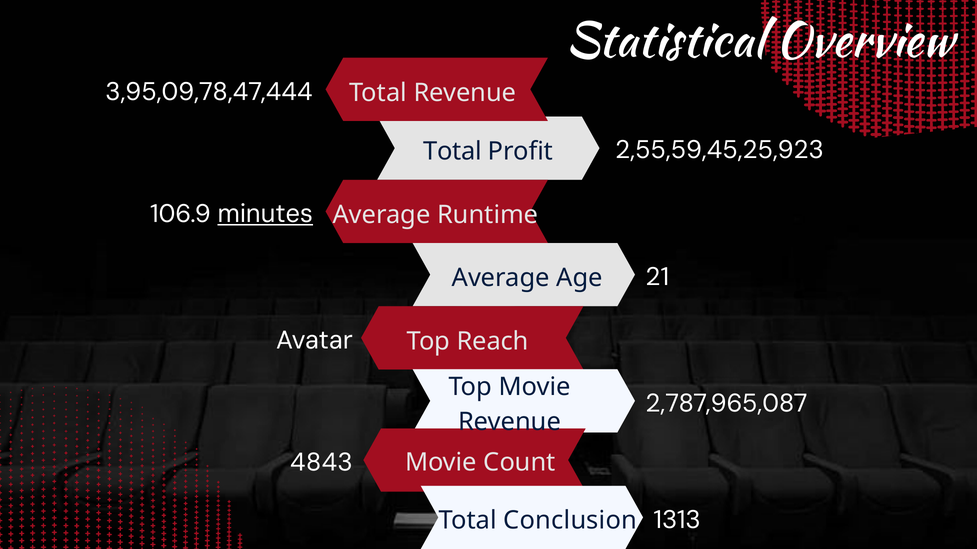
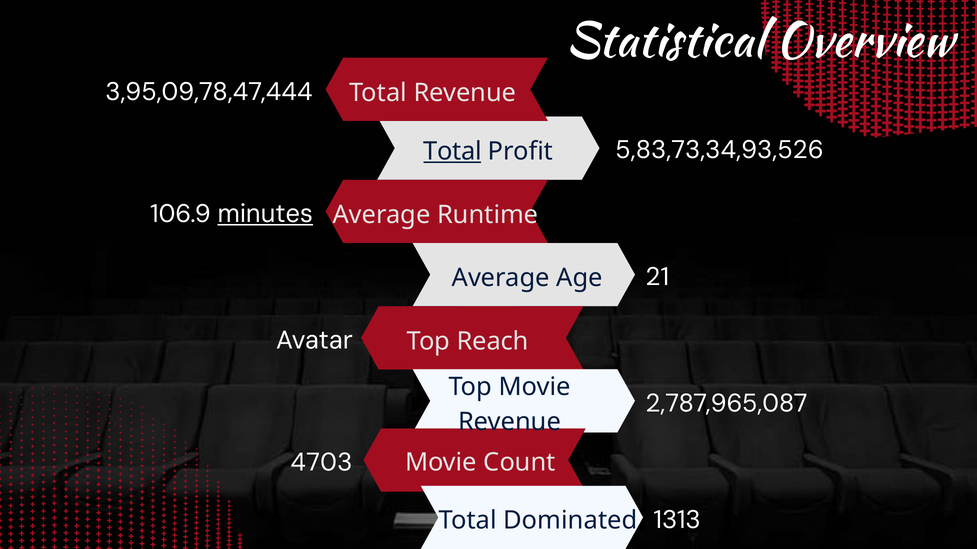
2,55,59,45,25,923: 2,55,59,45,25,923 -> 5,83,73,34,93,526 (719, 150)
Total underline: none -> present (452, 152)
4843: 4843 -> 4703 (321, 463)
Conclusion: Conclusion -> Dominated (570, 521)
